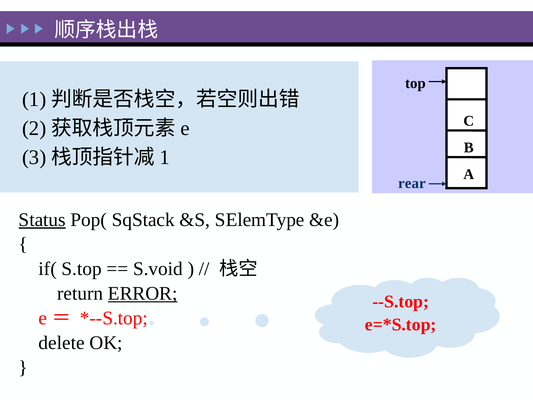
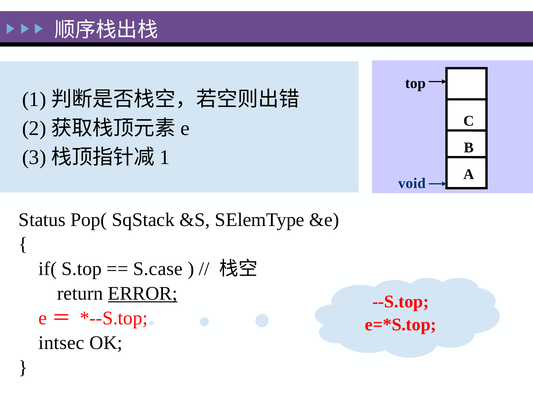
rear: rear -> void (412, 183)
Status underline: present -> none (42, 220)
S.void: S.void -> S.case (158, 269)
delete: delete -> intsec (62, 343)
